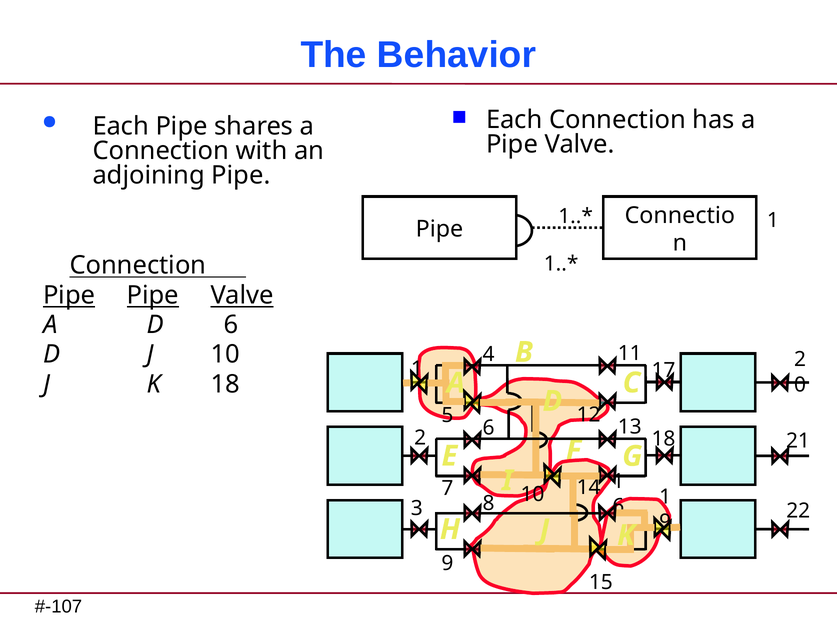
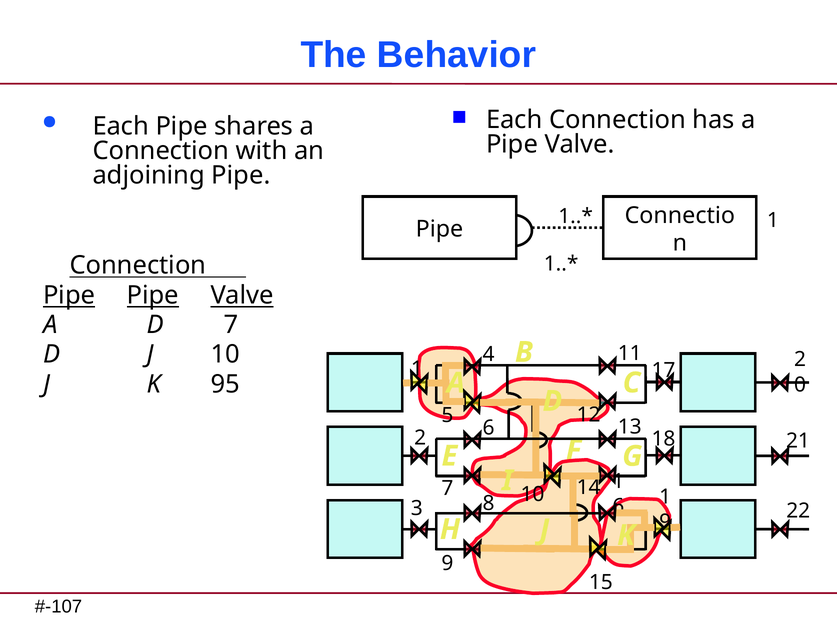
D 6: 6 -> 7 (231, 325)
K 18: 18 -> 95 (225, 384)
